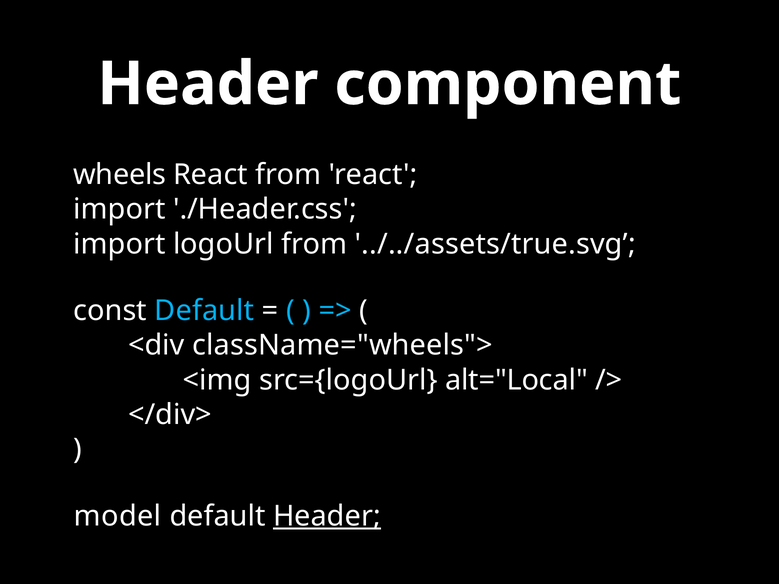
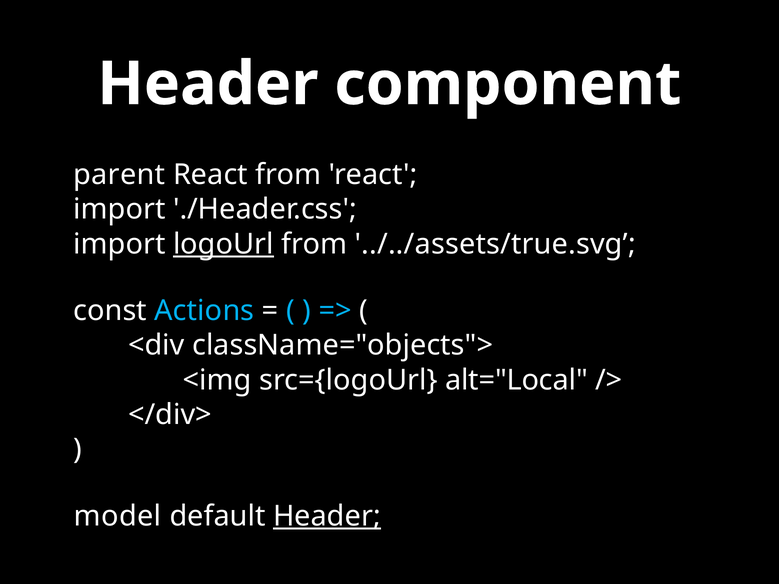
wheels: wheels -> parent (119, 175)
logoUrl underline: none -> present (223, 244)
const Default: Default -> Actions (204, 311)
className="wheels">: className="wheels"> -> className="objects"> (343, 345)
